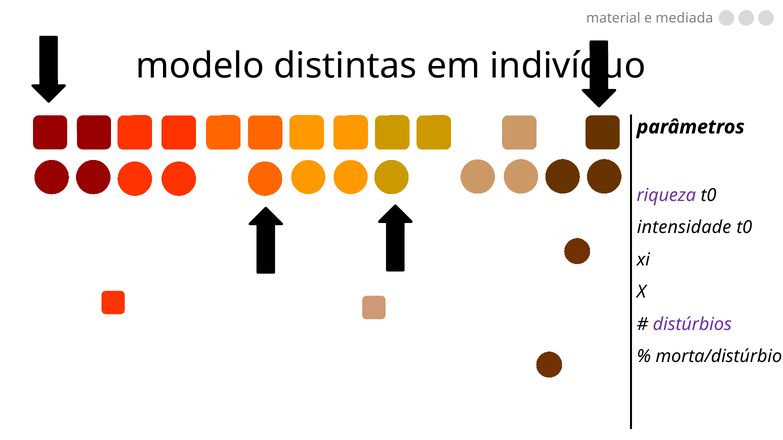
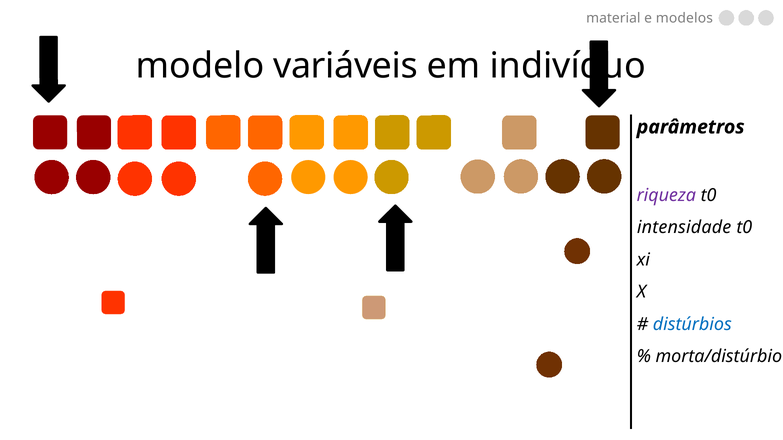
mediada: mediada -> modelos (684, 18)
distintas: distintas -> variáveis (346, 66)
distúrbios colour: purple -> blue (692, 325)
